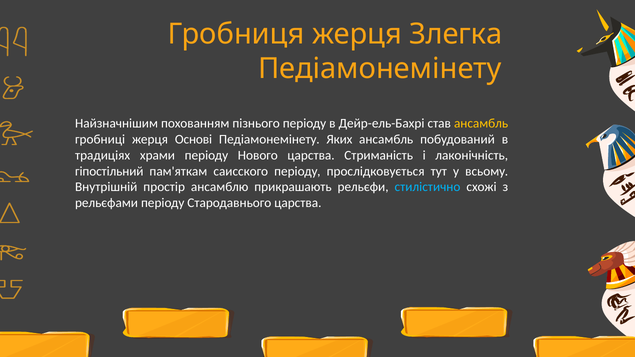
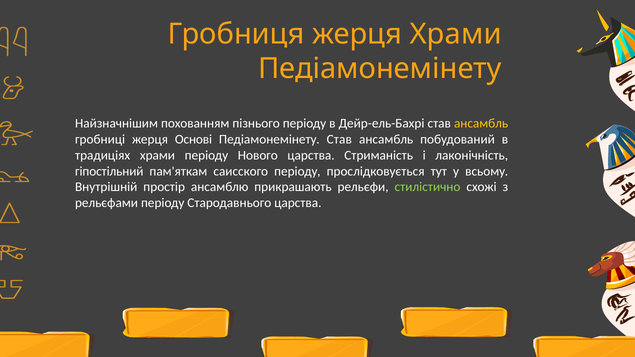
жерця Злегка: Злегка -> Храми (456, 34)
Педіамонемінету Яких: Яких -> Став (339, 139)
стилістично colour: light blue -> light green (428, 187)
